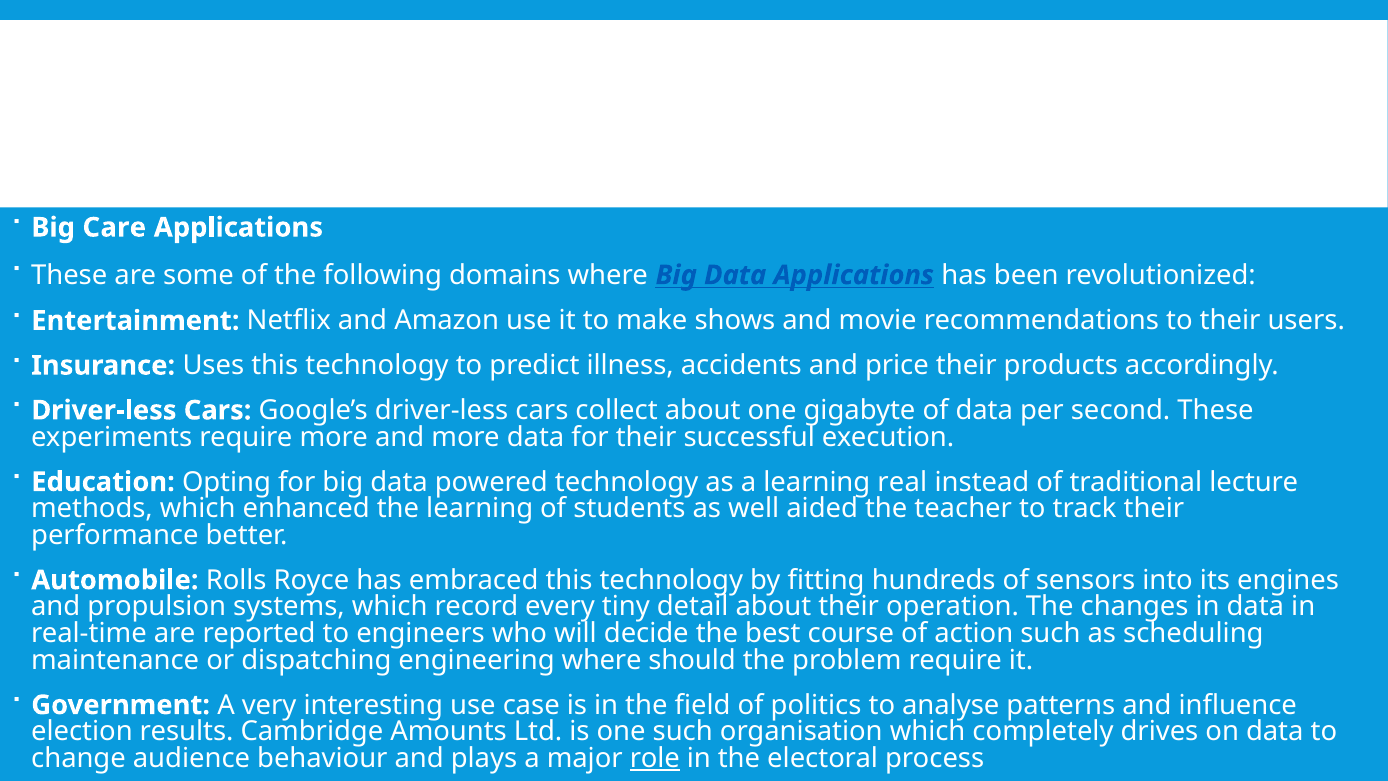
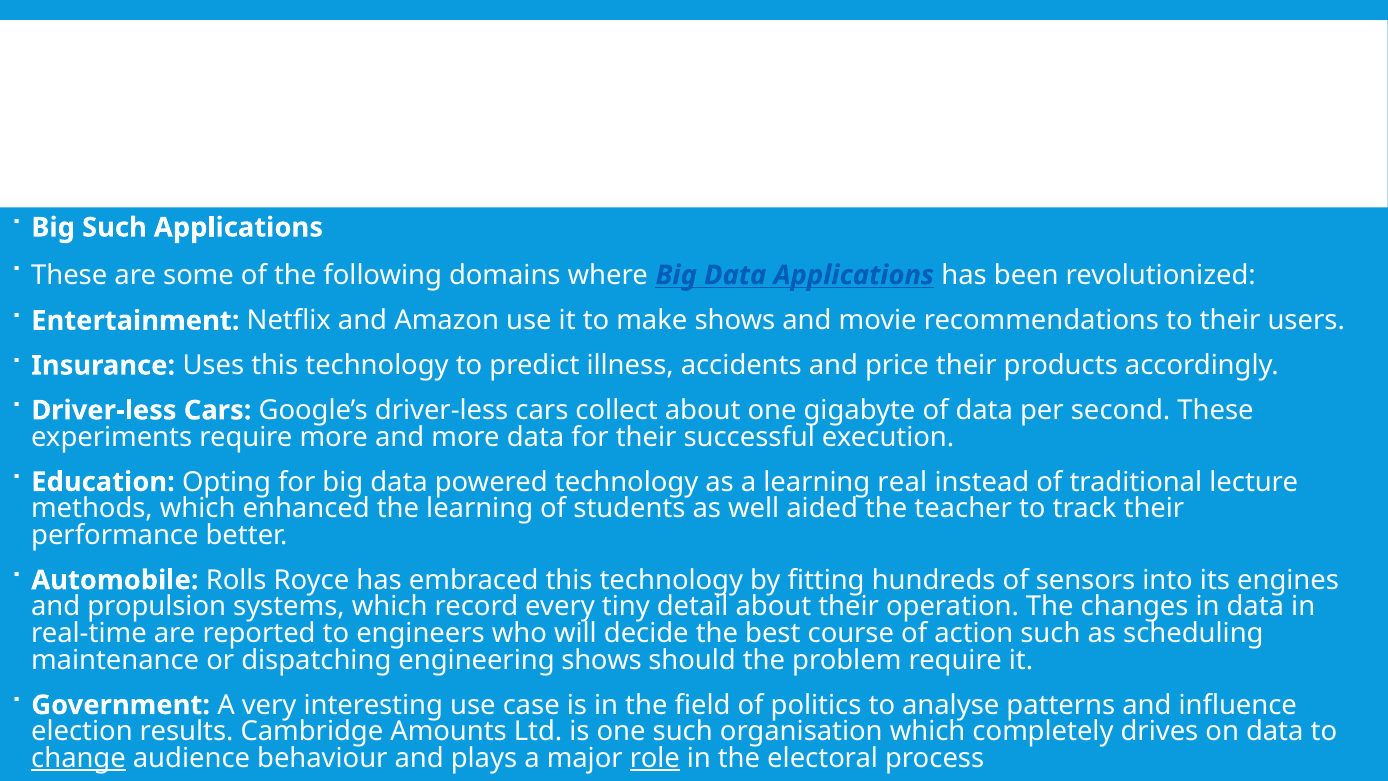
Big Care: Care -> Such (114, 227)
engineering where: where -> shows (602, 660)
change underline: none -> present (79, 758)
